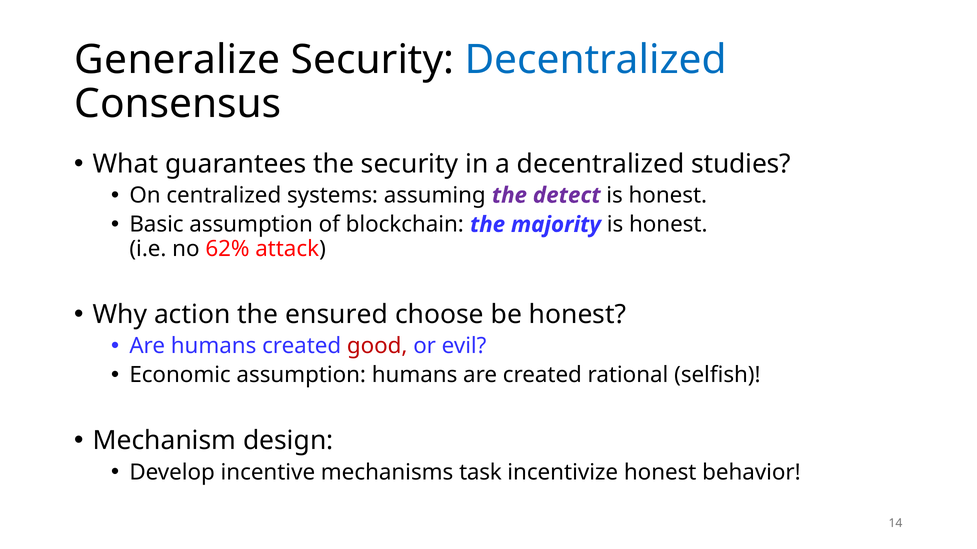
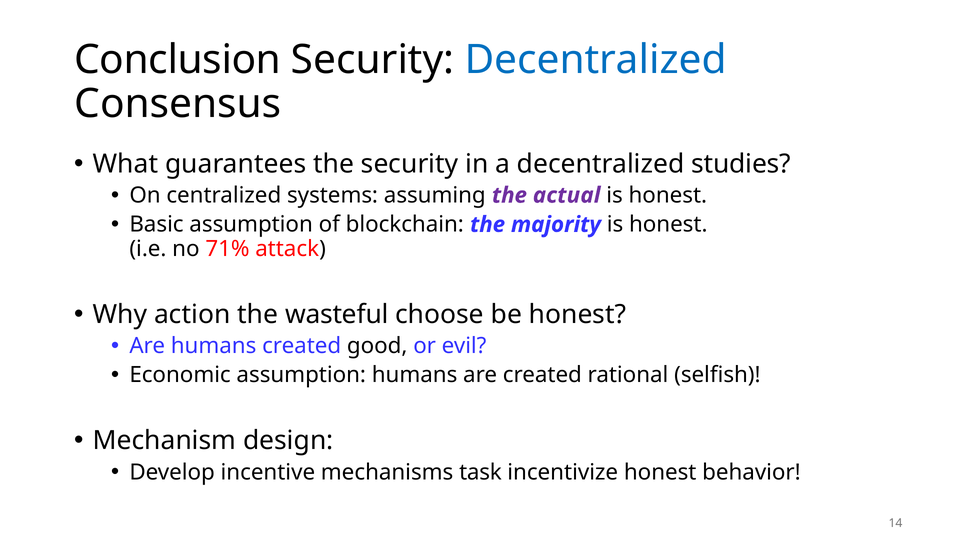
Generalize: Generalize -> Conclusion (178, 60)
detect: detect -> actual (567, 196)
62%: 62% -> 71% (227, 249)
ensured: ensured -> wasteful (337, 315)
good colour: red -> black (377, 346)
